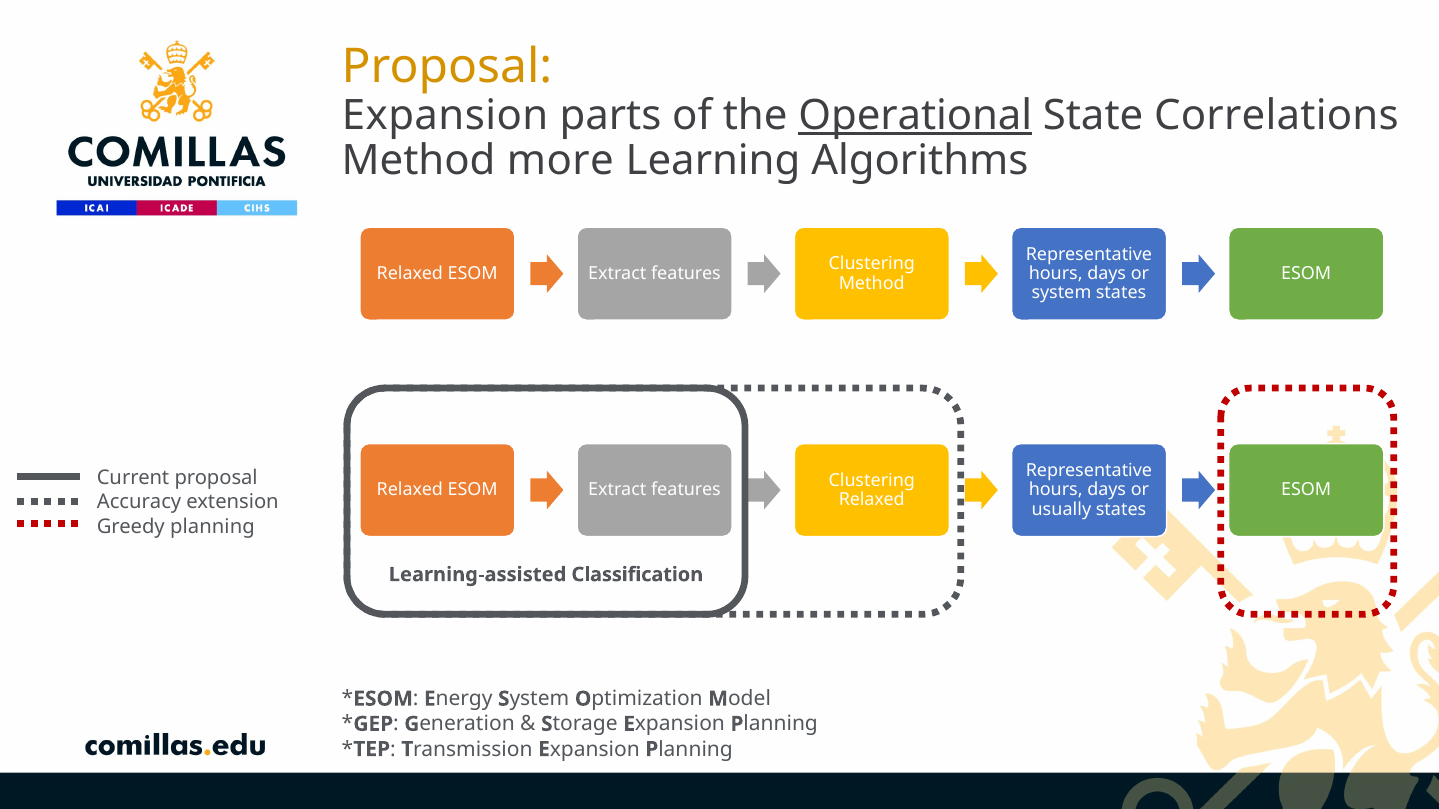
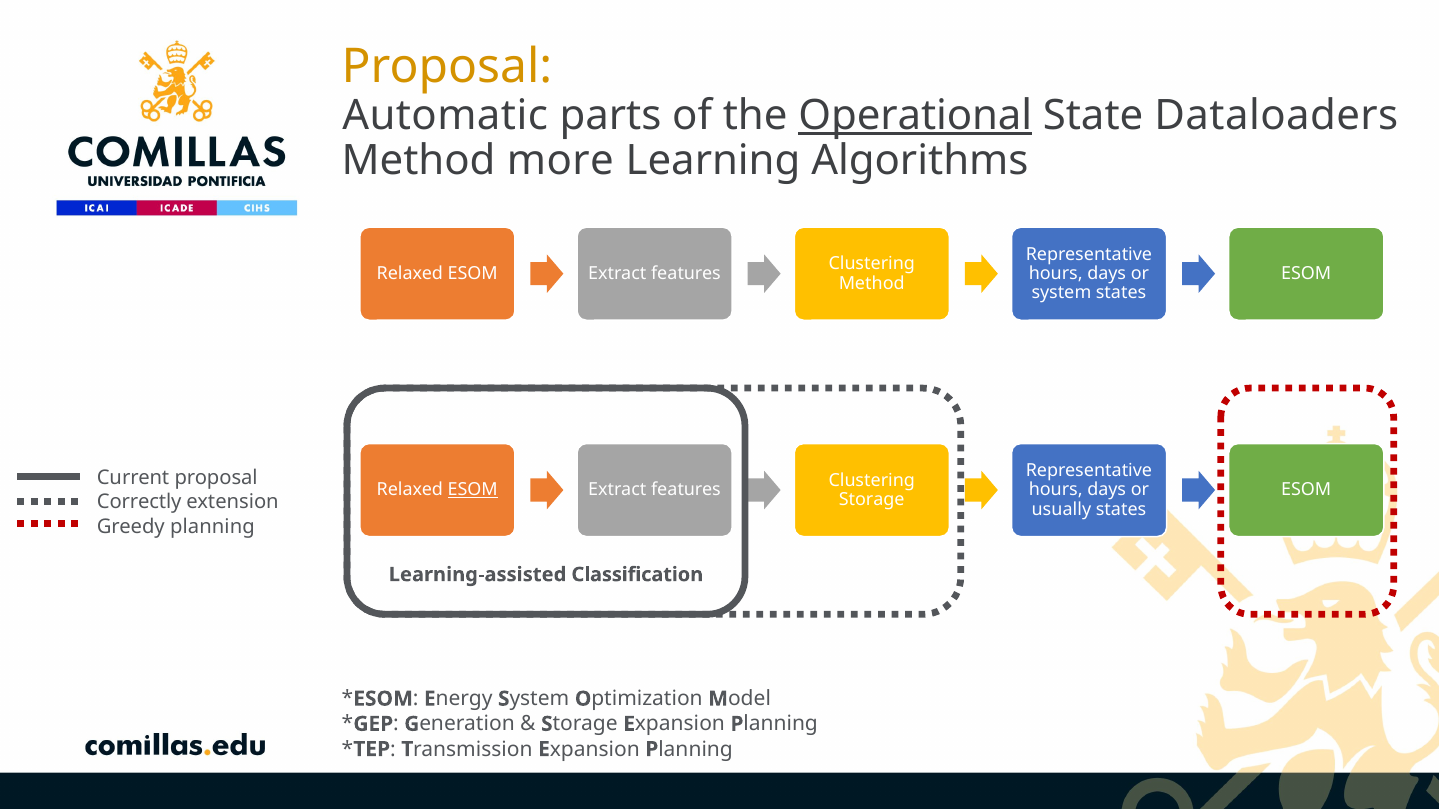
Expansion: Expansion -> Automatic (445, 116)
Correlations: Correlations -> Dataloaders (1276, 116)
ESOM underline: none -> present (473, 490)
Relaxed: Relaxed -> Storage (872, 500)
Accuracy: Accuracy -> Correctly (139, 502)
